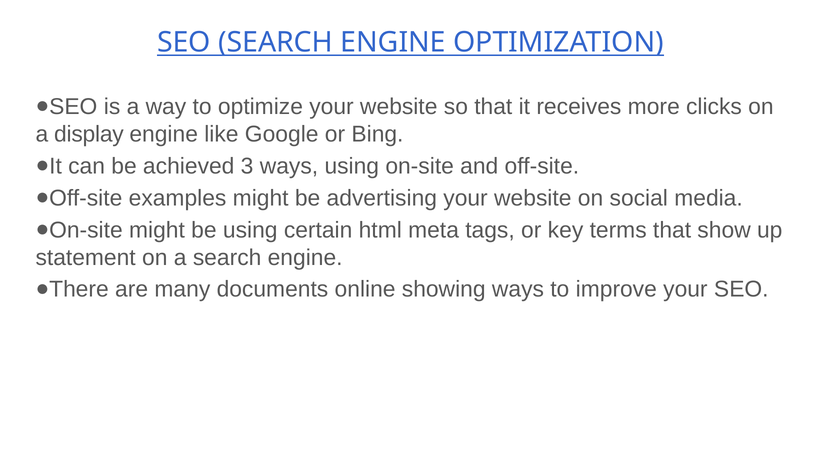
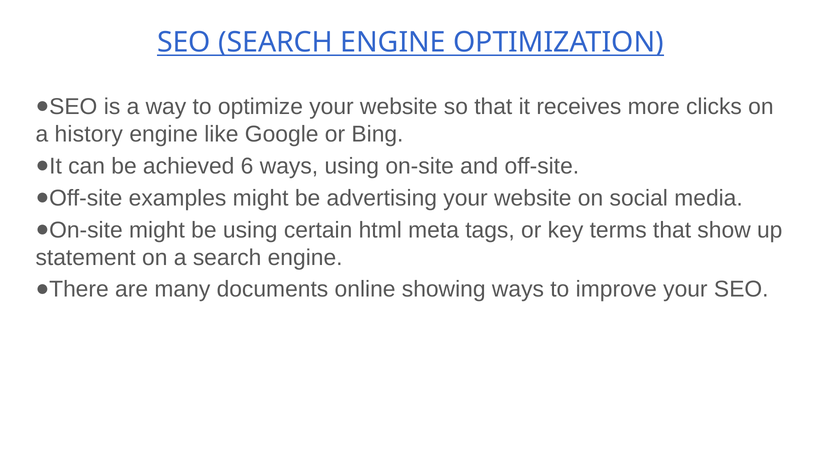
display: display -> history (89, 134)
3: 3 -> 6 (247, 166)
